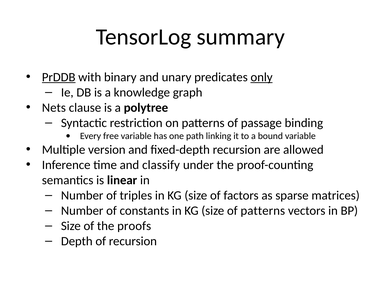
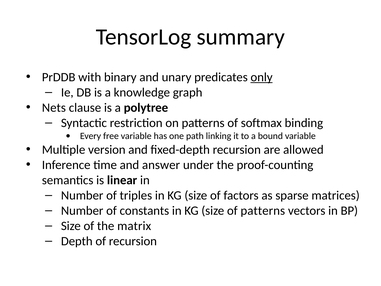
PrDDB underline: present -> none (59, 77)
passage: passage -> softmax (261, 123)
classify: classify -> answer (161, 165)
proofs: proofs -> matrix (134, 226)
